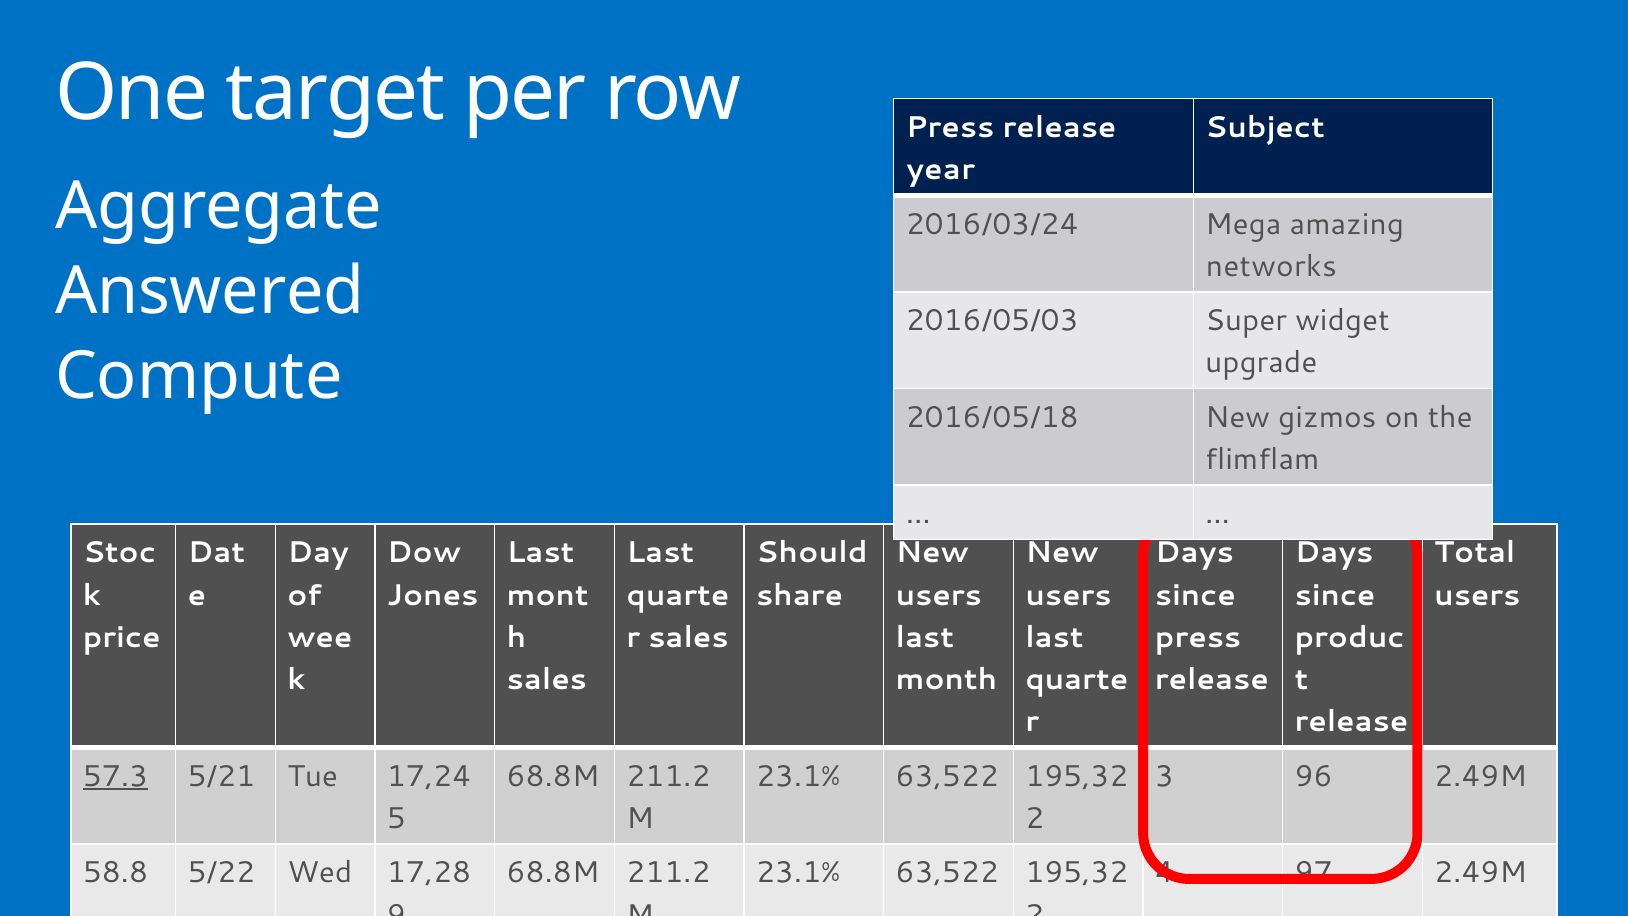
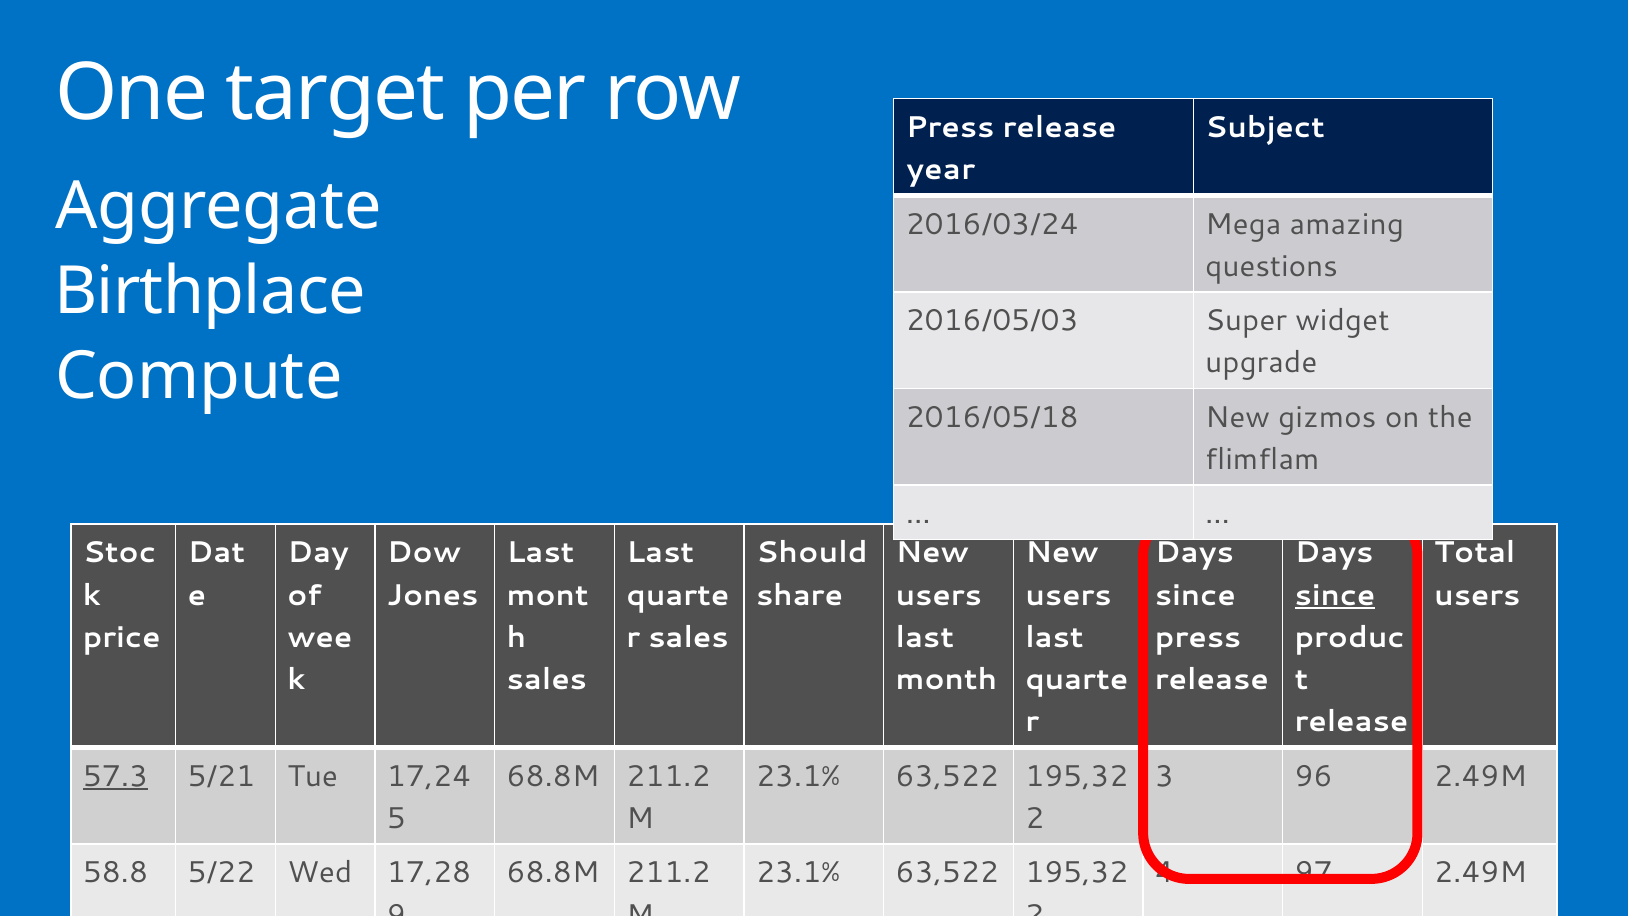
networks: networks -> questions (1272, 266)
Answered: Answered -> Birthplace (210, 291)
since underline: none -> present (1335, 595)
